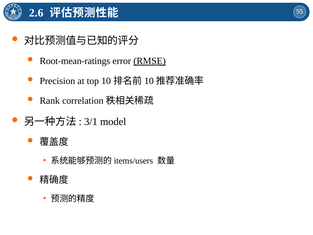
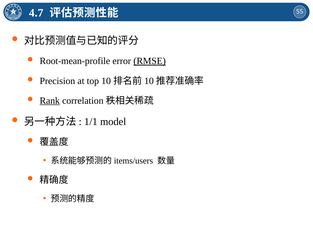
2.6: 2.6 -> 4.7 (36, 13)
Root-mean-ratings: Root-mean-ratings -> Root-mean-profile (75, 61)
Rank underline: none -> present (50, 101)
3/1: 3/1 -> 1/1 (91, 122)
